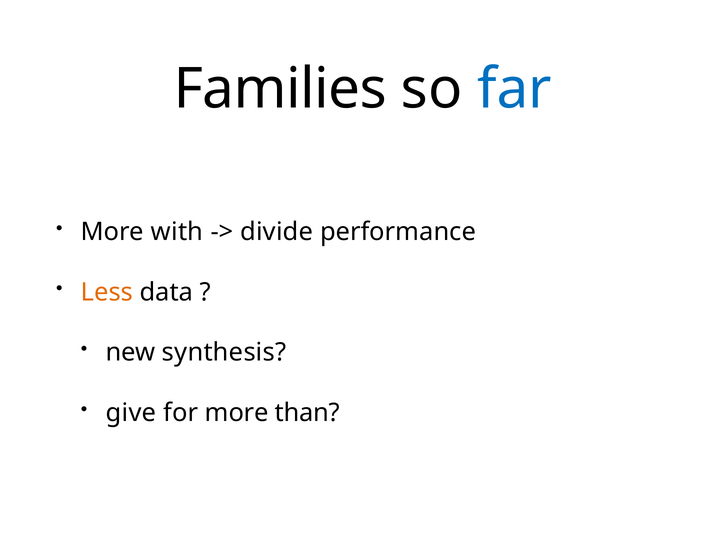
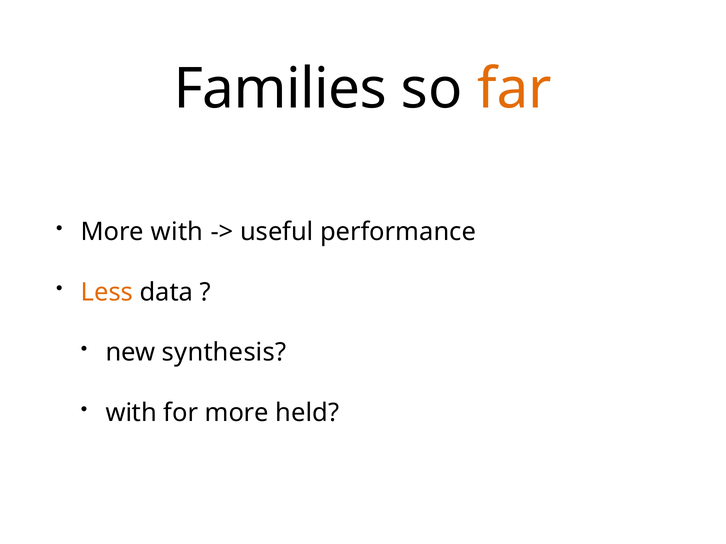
far colour: blue -> orange (514, 89)
divide: divide -> useful (277, 232)
give: give -> with (131, 413)
than: than -> held (307, 413)
